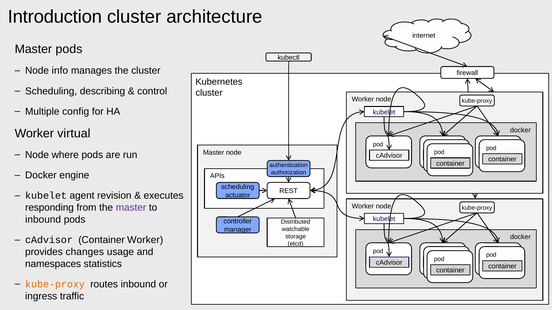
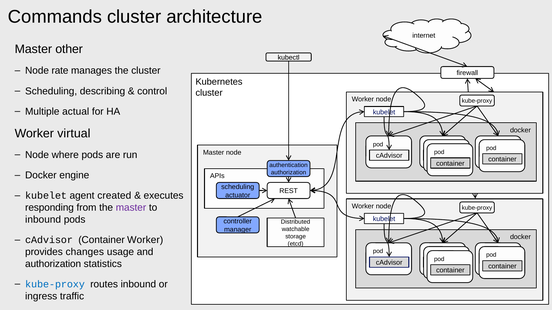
Introduction: Introduction -> Commands (55, 17)
Master pods: pods -> other (69, 49)
info: info -> rate (60, 71)
config: config -> actual (76, 112)
revision: revision -> created (114, 196)
namespaces: namespaces -> authorization (53, 264)
kube-proxy colour: orange -> blue (55, 285)
